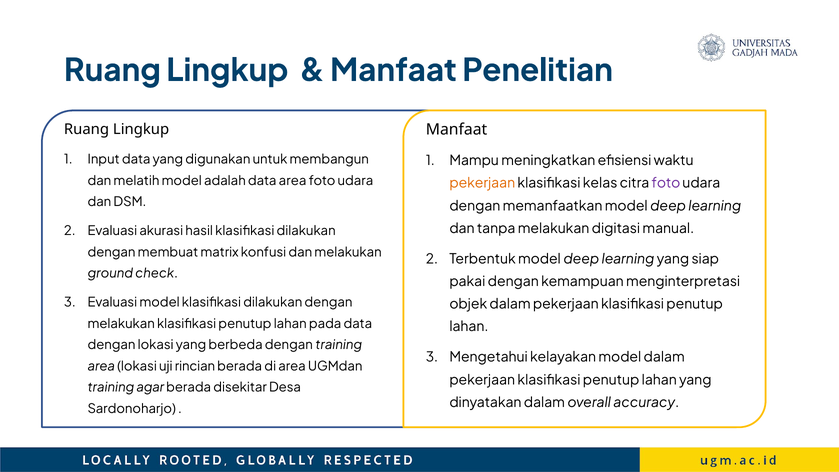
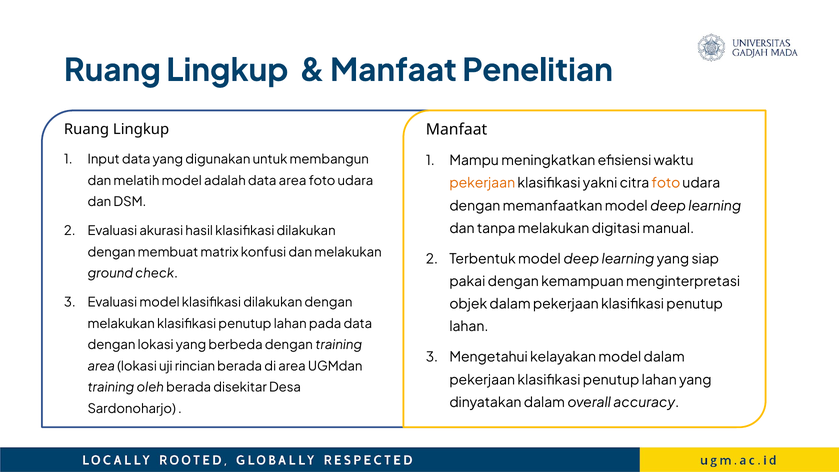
kelas: kelas -> yakni (600, 183)
foto colour: purple -> orange (666, 183)
agar: agar -> oleh (150, 387)
